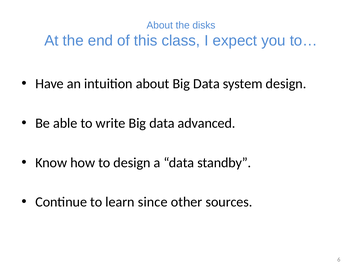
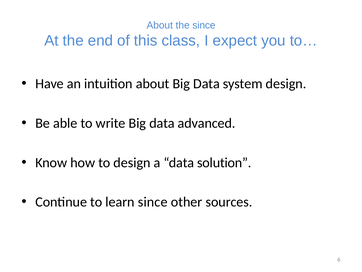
the disks: disks -> since (204, 25)
standby: standby -> solution (224, 162)
